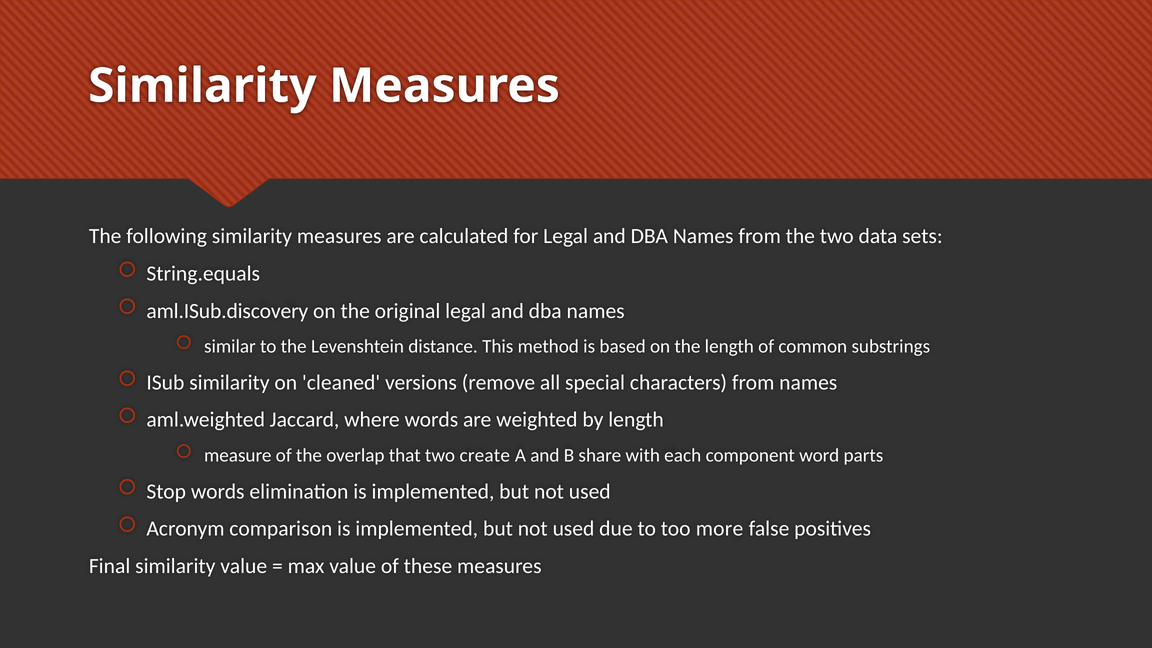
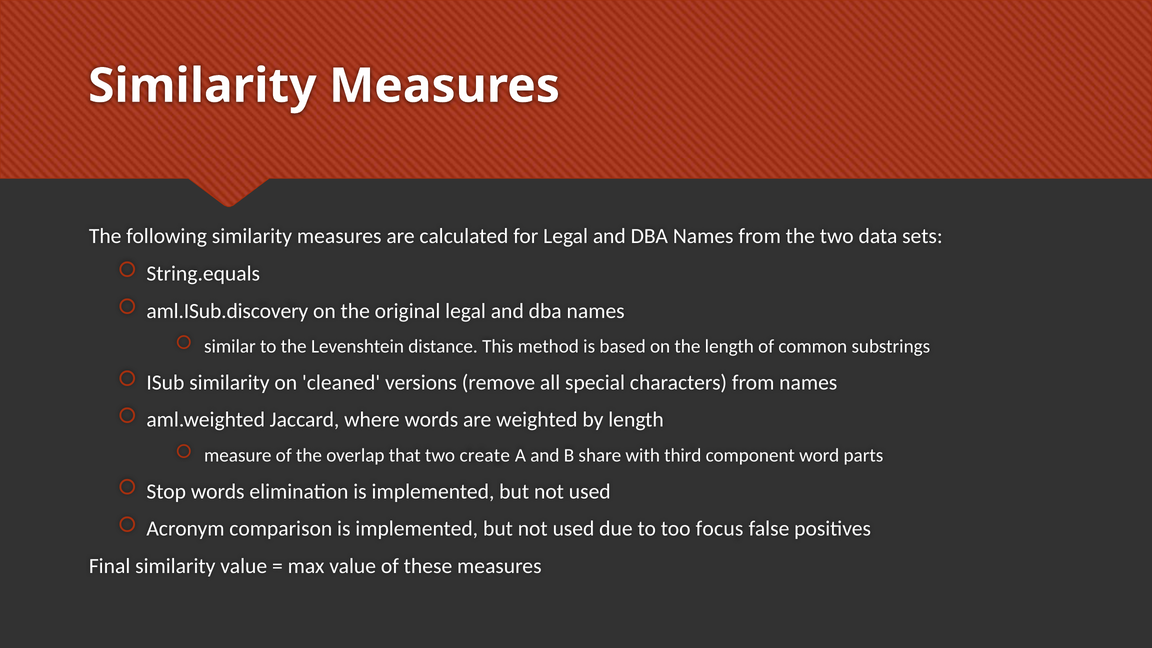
each: each -> third (683, 455)
more: more -> focus (720, 529)
